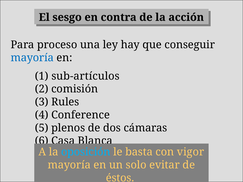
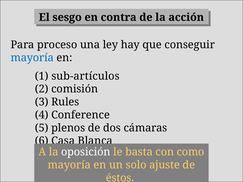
oposición colour: light blue -> white (86, 152)
vigor: vigor -> como (191, 152)
evitar: evitar -> ajuste (165, 165)
